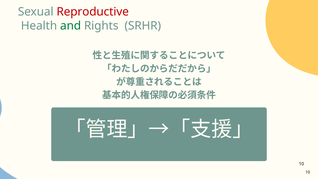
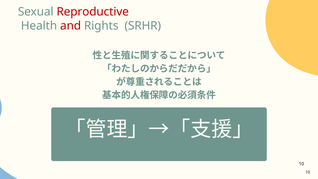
and colour: green -> red (71, 26)
